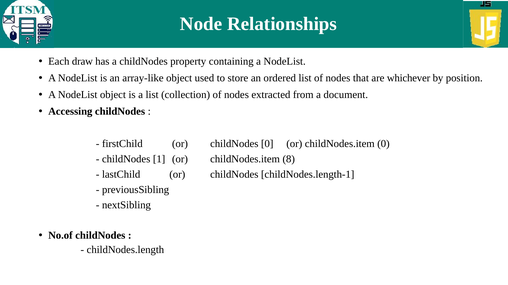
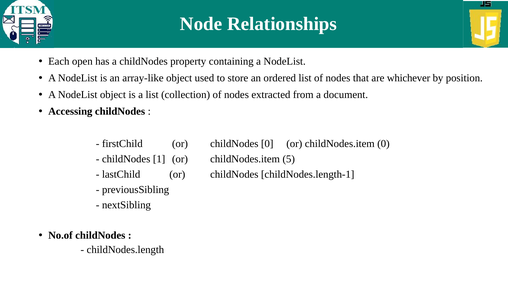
draw: draw -> open (82, 62)
8: 8 -> 5 (289, 159)
